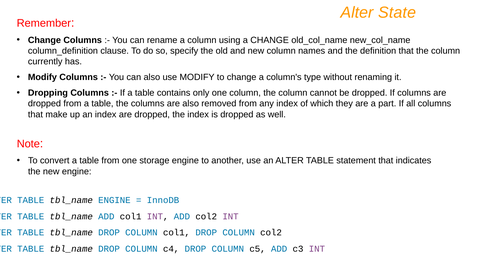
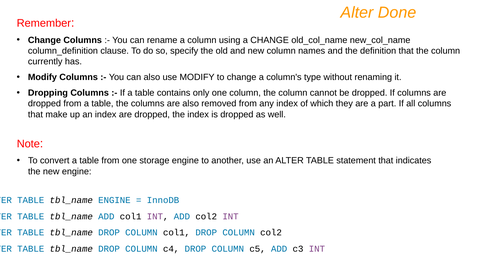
State: State -> Done (397, 12)
